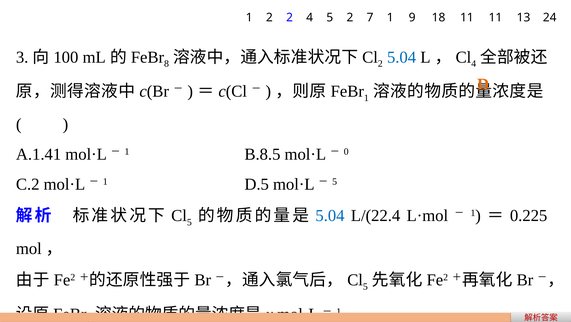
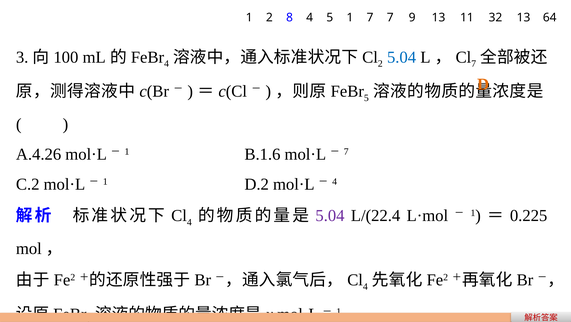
2 2: 2 -> 8 (289, 18)
5 2: 2 -> 1 (350, 18)
7 1: 1 -> 7 (390, 18)
9 18: 18 -> 13 (439, 18)
11 11: 11 -> 32 (495, 18)
24: 24 -> 64 (550, 18)
8: 8 -> 4 (167, 64)
4: 4 -> 7 (474, 64)
1: 1 -> 5 (366, 98)
A.1.41: A.1.41 -> A.4.26 (39, 154)
B.8.5: B.8.5 -> B.1.6 (262, 154)
0: 0 -> 7 (346, 151)
D.5: D.5 -> D.2 (257, 184)
5: 5 -> 4 (335, 181)
5: 5 -> 4 (189, 222)
5.04 colour: blue -> purple (330, 215)
5: 5 -> 4 (365, 286)
